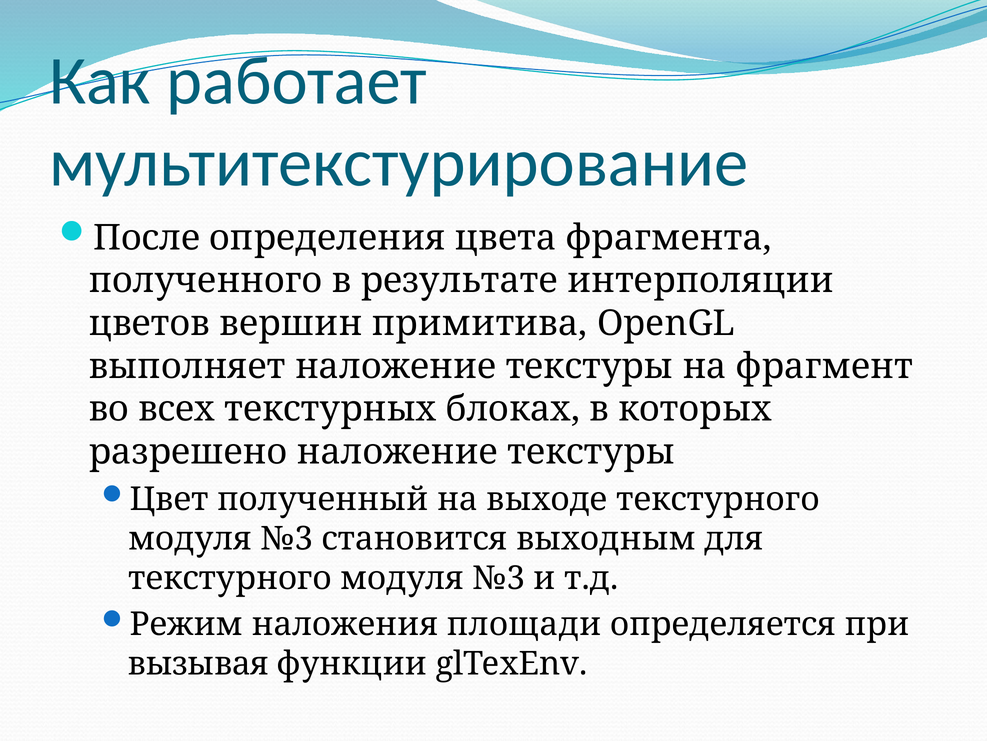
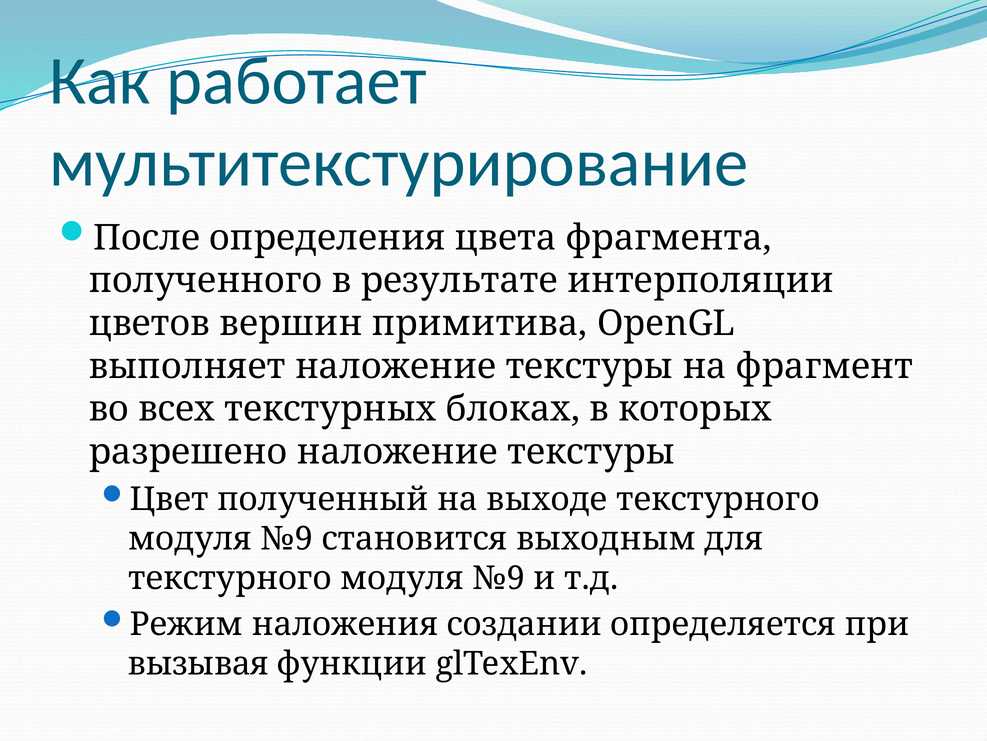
№3: №3 -> №9 (287, 538)
№3: №3 -> №9 (499, 578)
площади: площади -> создании (524, 624)
